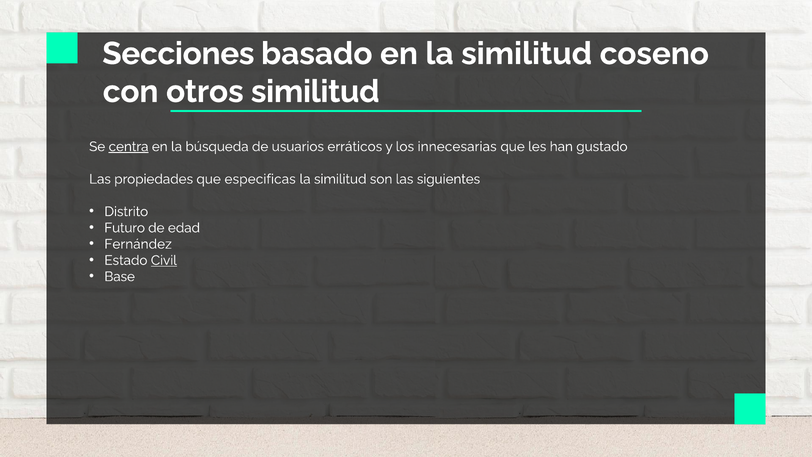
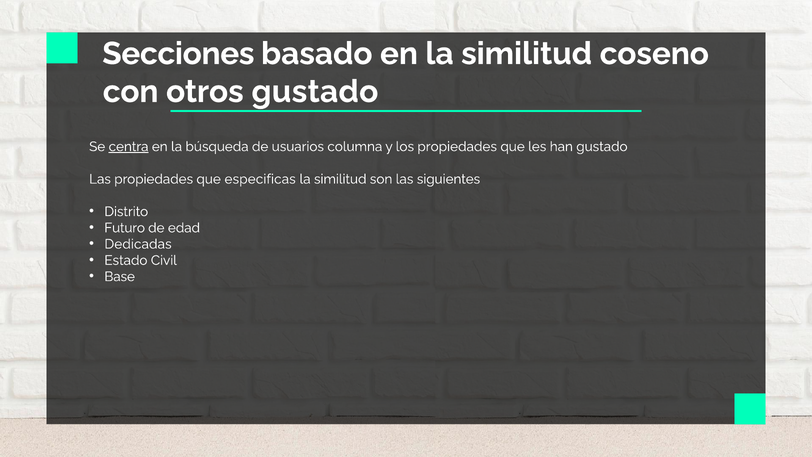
otros similitud: similitud -> gustado (315, 92)
erráticos: erráticos -> columna (355, 147)
los innecesarias: innecesarias -> propiedades (457, 147)
Fernández: Fernández -> Dedicadas (138, 244)
Civil underline: present -> none (164, 260)
